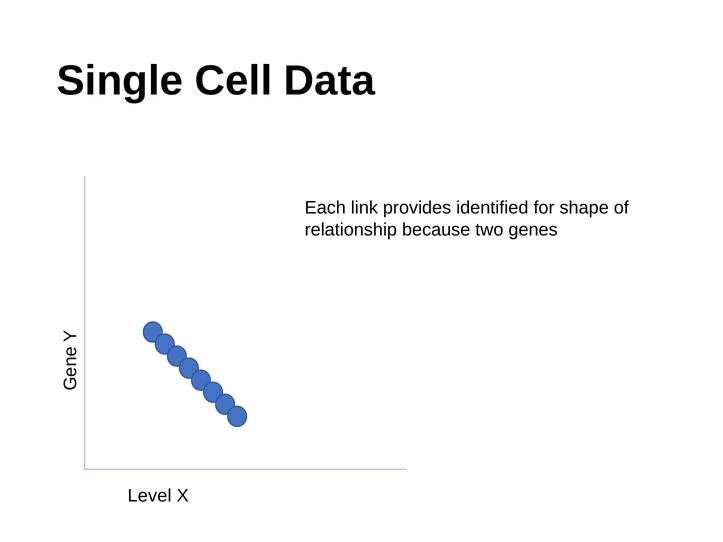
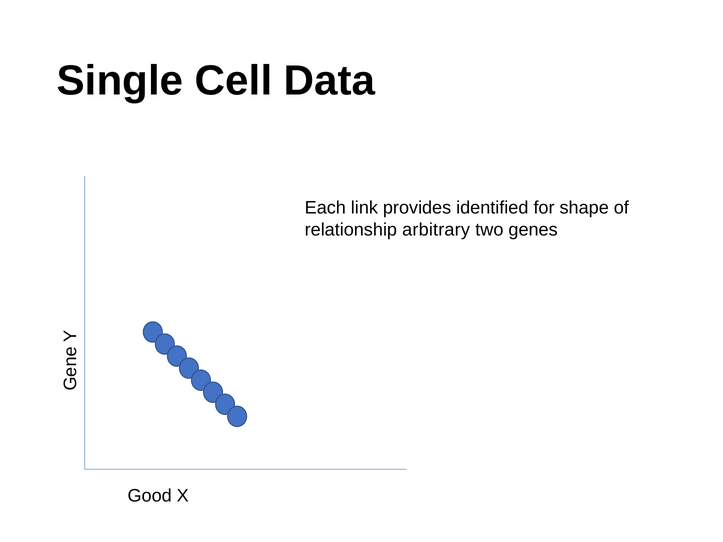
because: because -> arbitrary (436, 230)
Level: Level -> Good (150, 496)
